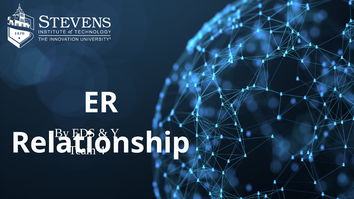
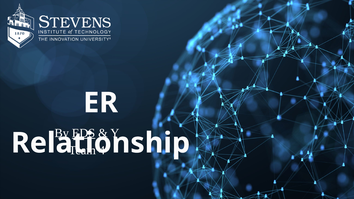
EDS underline: none -> present (84, 133)
